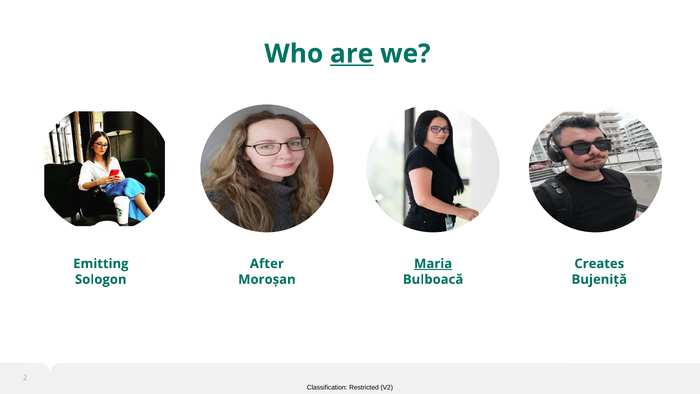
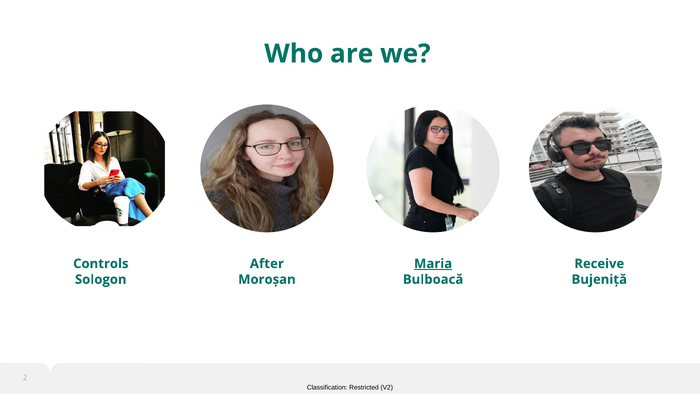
are underline: present -> none (352, 54)
Emitting: Emitting -> Controls (101, 264)
Creates: Creates -> Receive (599, 264)
